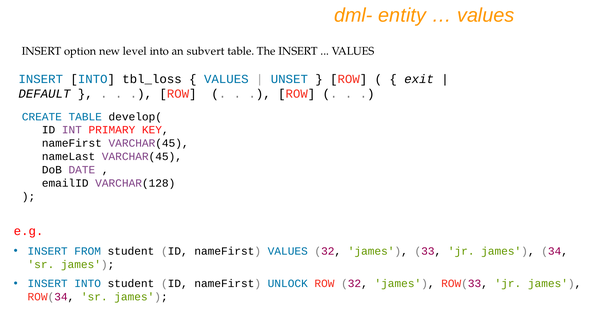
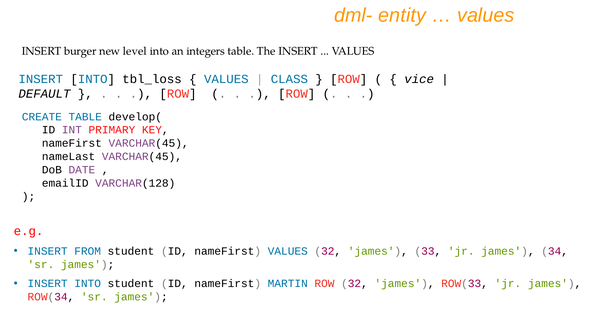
option: option -> burger (80, 51)
subvert: subvert -> integers (206, 51)
UNSET: UNSET -> CLASS (289, 79)
exit: exit -> vice (419, 79)
UNLOCK: UNLOCK -> MARTIN (288, 284)
